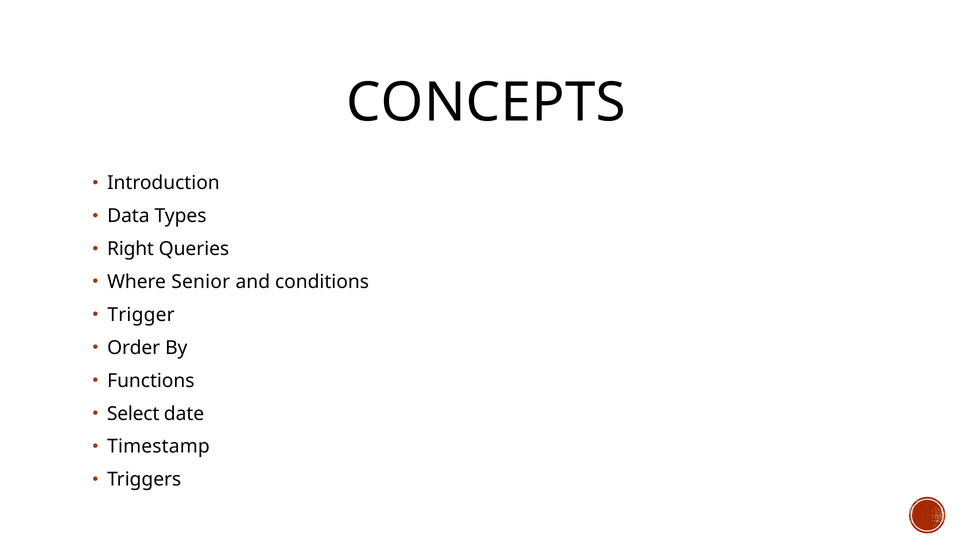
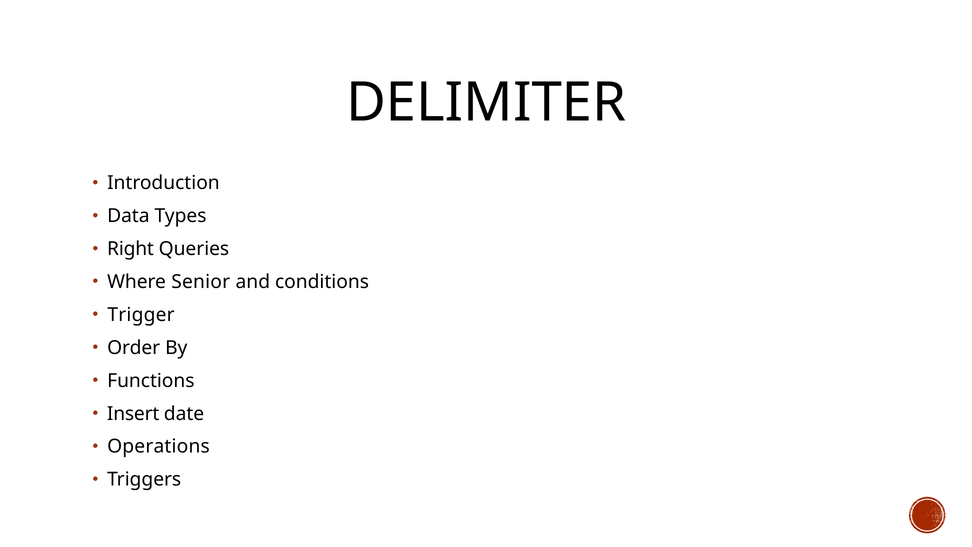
CONCEPTS: CONCEPTS -> DELIMITER (486, 102)
Select: Select -> Insert (133, 413)
Timestamp: Timestamp -> Operations (158, 446)
